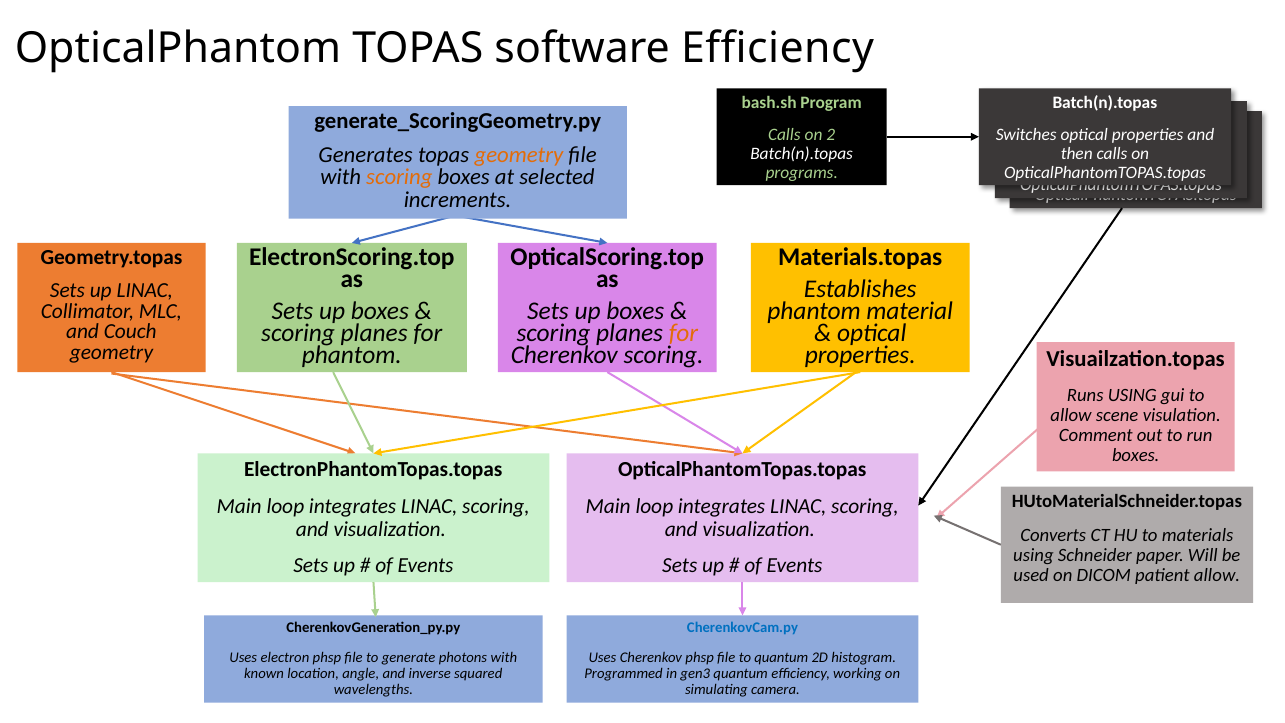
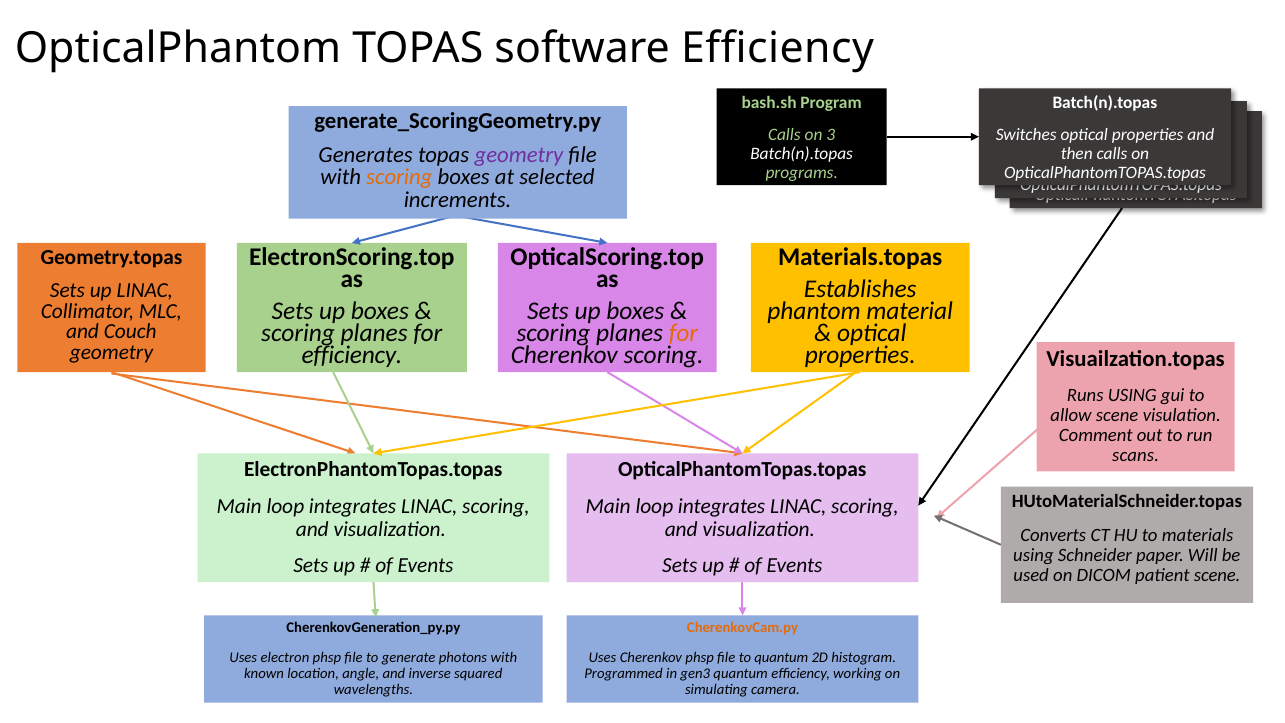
2: 2 -> 3 (831, 135)
geometry colour: orange -> purple (519, 155)
phantom: phantom -> efficiency (352, 355)
boxes: boxes -> scans (1136, 456)
patient allow: allow -> scene (1217, 575)
CherenkovCam.py colour: blue -> orange (742, 628)
